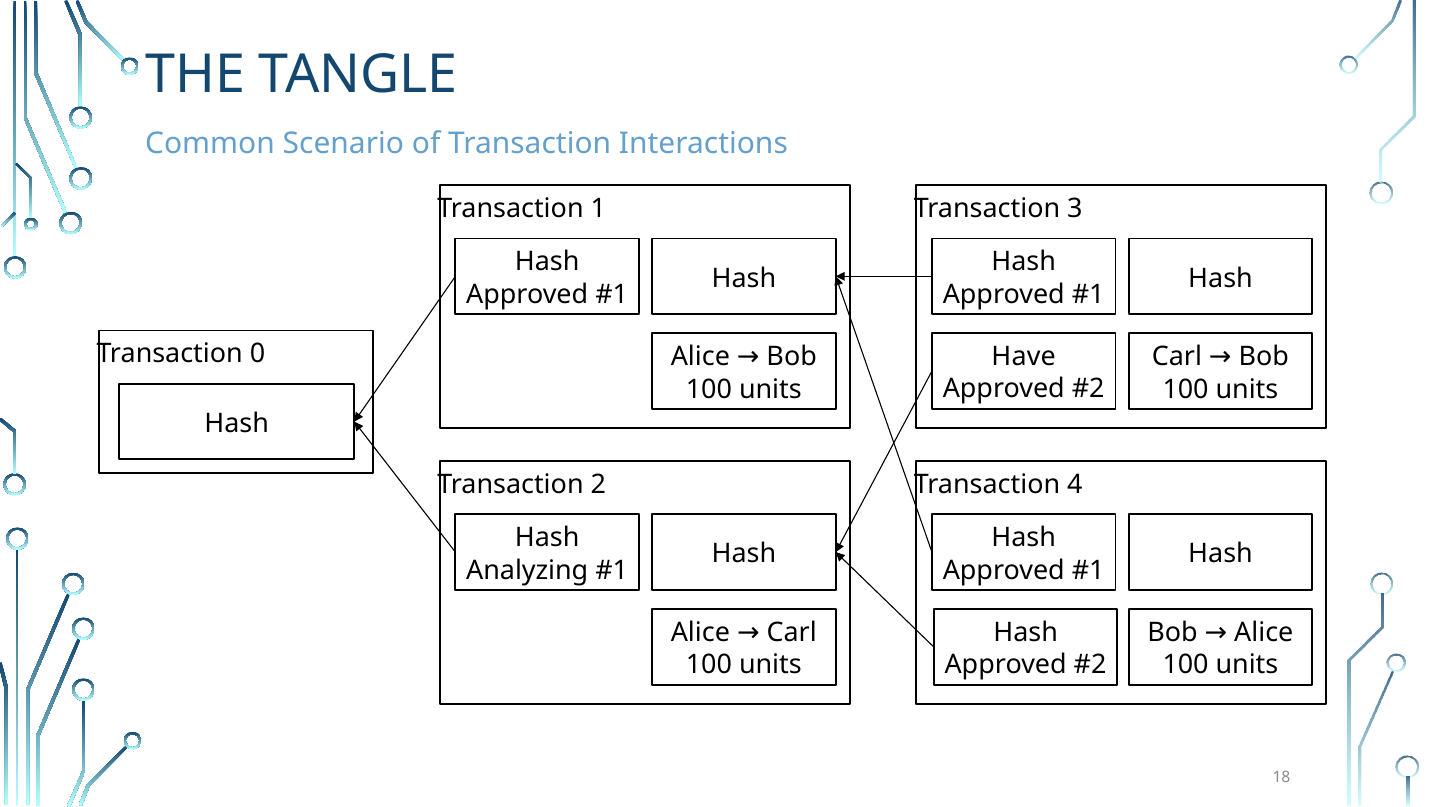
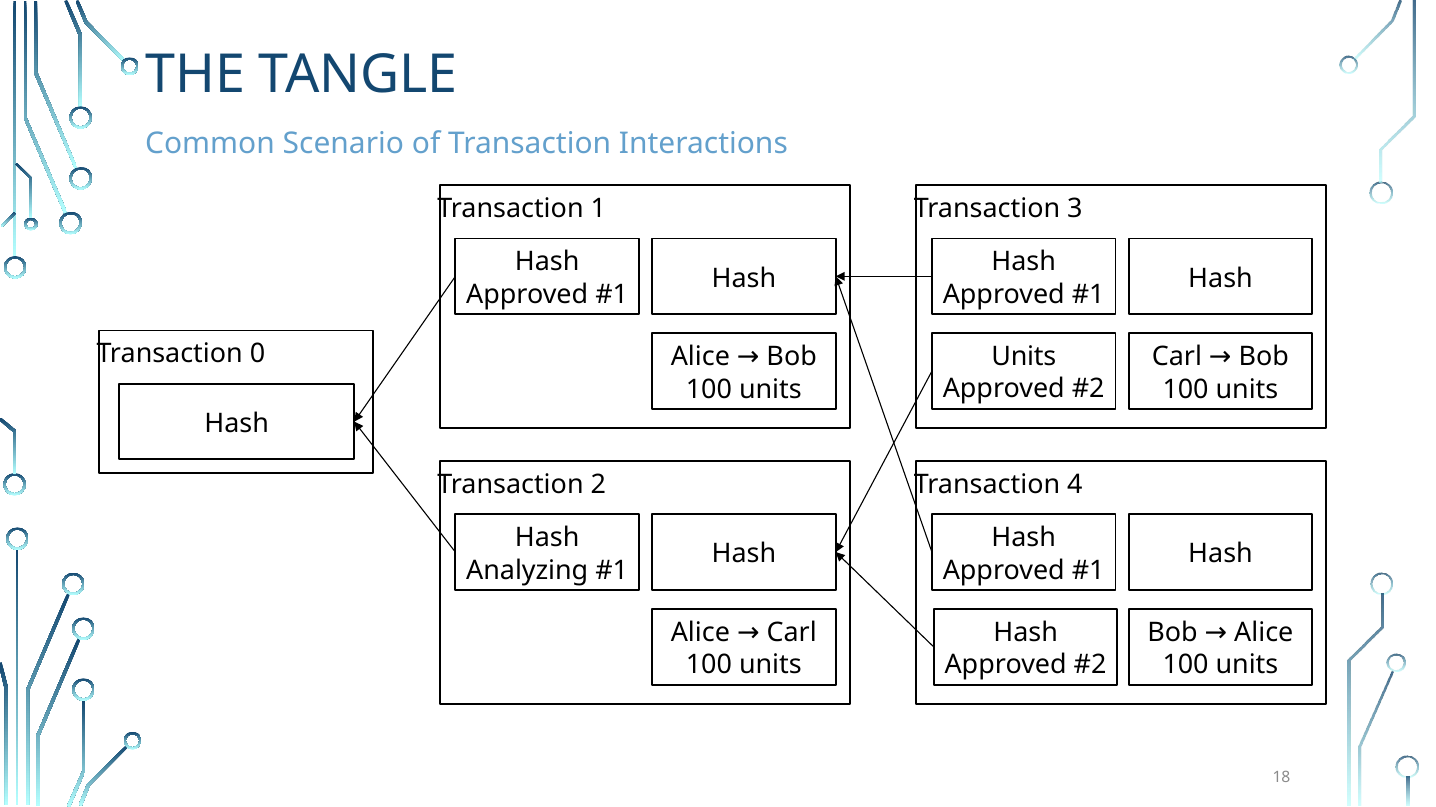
Have: Have -> Units (1024, 357)
